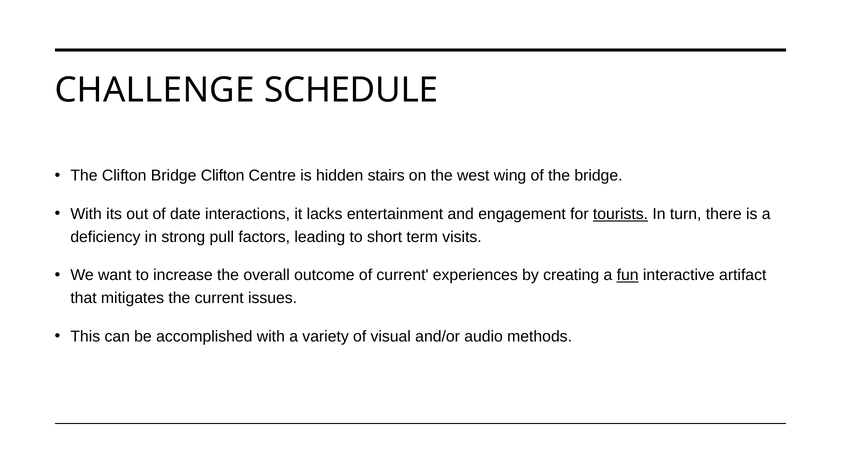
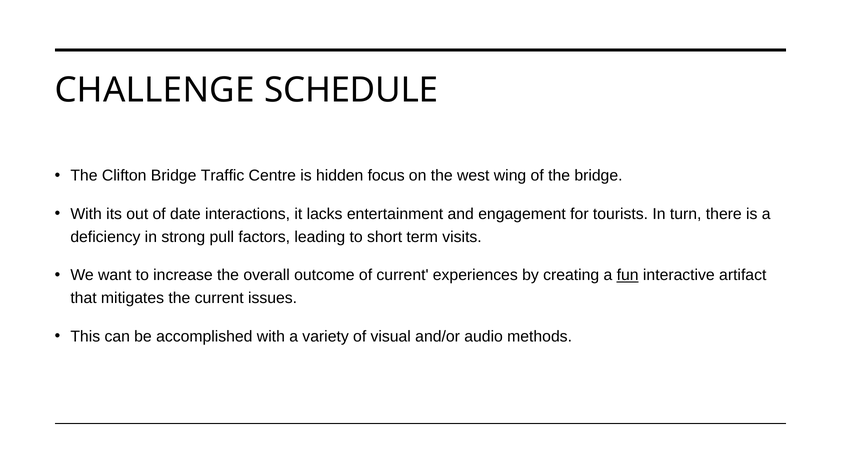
Bridge Clifton: Clifton -> Traffic (223, 176)
stairs: stairs -> focus (386, 176)
tourists underline: present -> none (621, 214)
